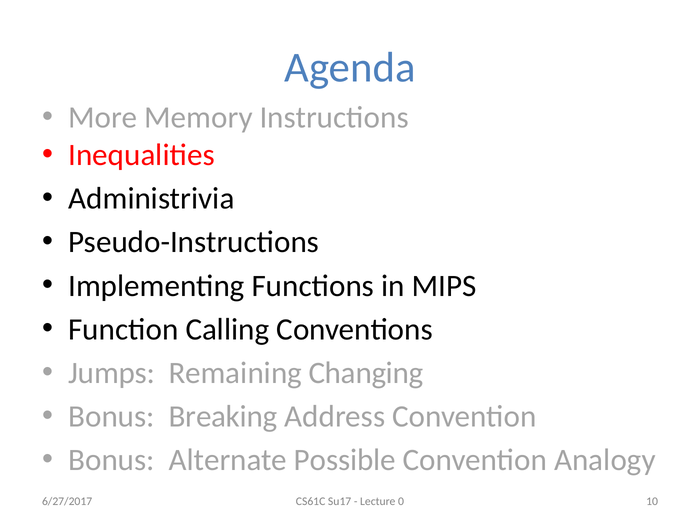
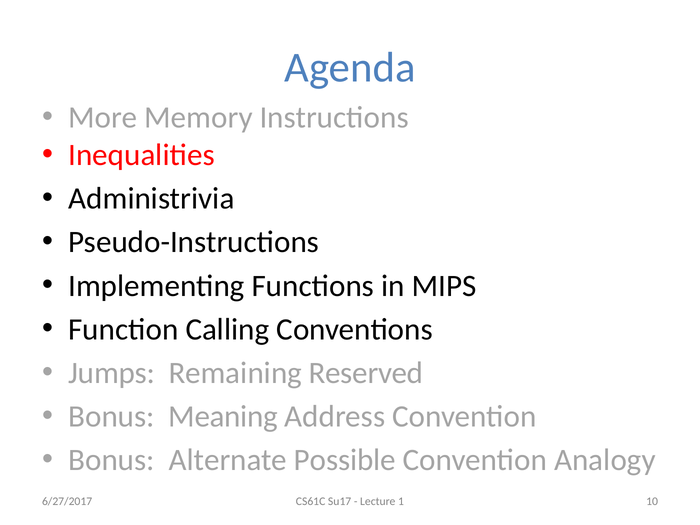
Changing: Changing -> Reserved (366, 373)
Breaking: Breaking -> Meaning (223, 416)
0: 0 -> 1 (401, 501)
